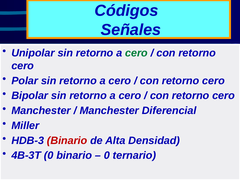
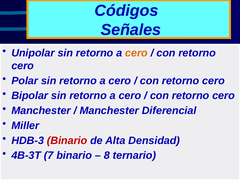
cero colour: green -> orange (136, 53)
4B-3T 0: 0 -> 7 (49, 155)
0: 0 -> 8 (107, 155)
